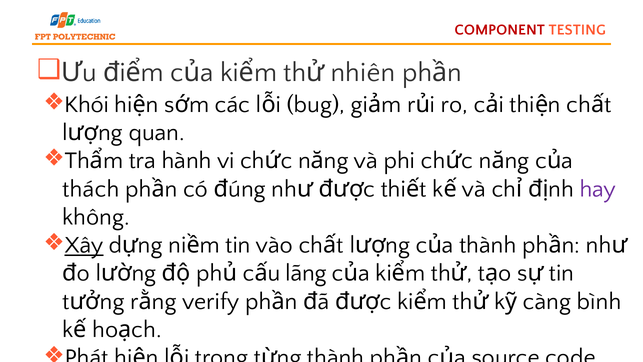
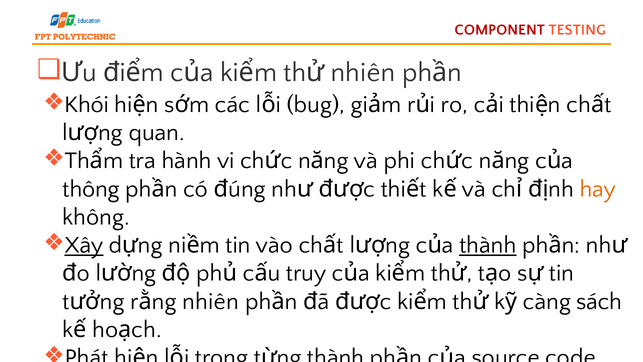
thách: thách -> thông (91, 189)
hay colour: purple -> orange (598, 189)
thành underline: none -> present (488, 245)
lãng: lãng -> truy (306, 273)
verify: verify -> nhiên (211, 301)
bình: bình -> sách (599, 301)
